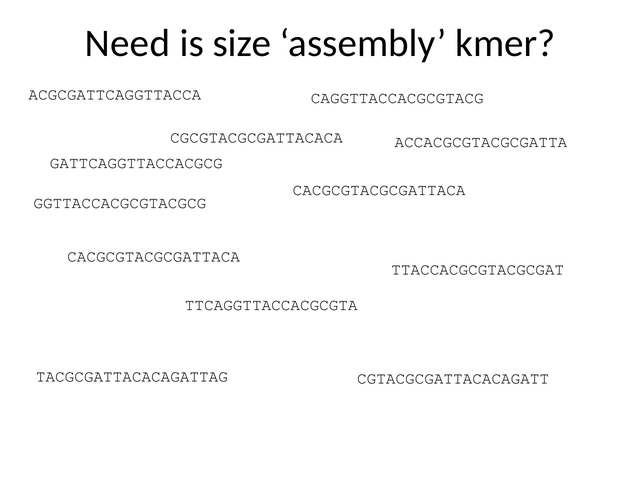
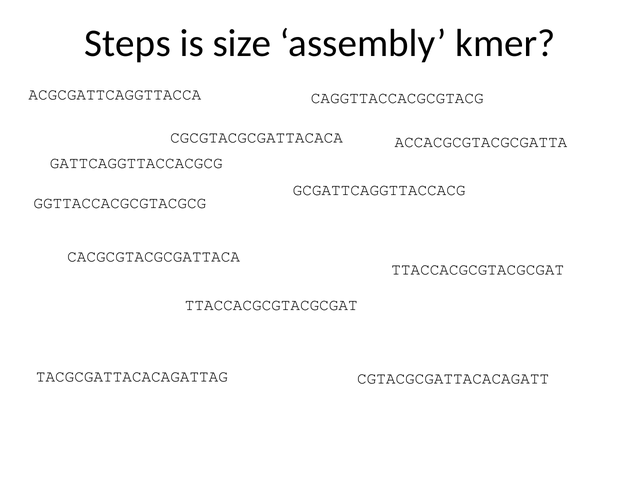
Need: Need -> Steps (128, 43)
CACGCGTACGCGATTACA: CACGCGTACGCGATTACA -> GCGATTCAGGTTACCACG (379, 190)
TTCAGGTTACCACGCGTA: TTCAGGTTACCACGCGTA -> TTACCACGCGTACGCGAT (271, 305)
